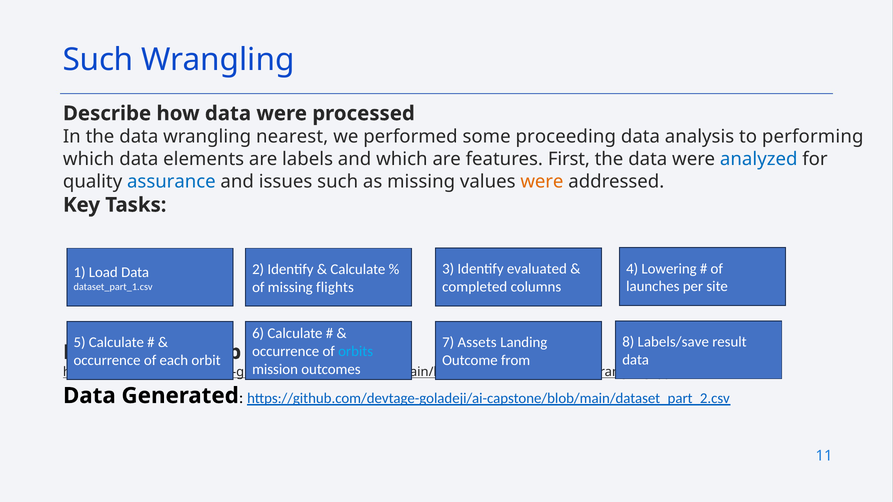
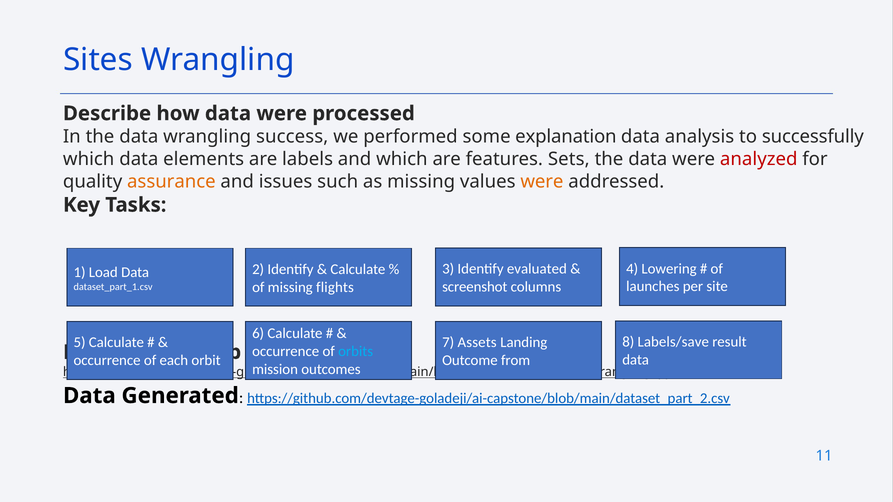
Such: Such -> Sites (98, 60)
nearest: nearest -> success (292, 137)
proceeding: proceeding -> explanation (566, 137)
performing: performing -> successfully (813, 137)
First: First -> Sets (569, 159)
analyzed colour: blue -> red (759, 159)
assurance colour: blue -> orange (171, 182)
completed: completed -> screenshot (475, 287)
